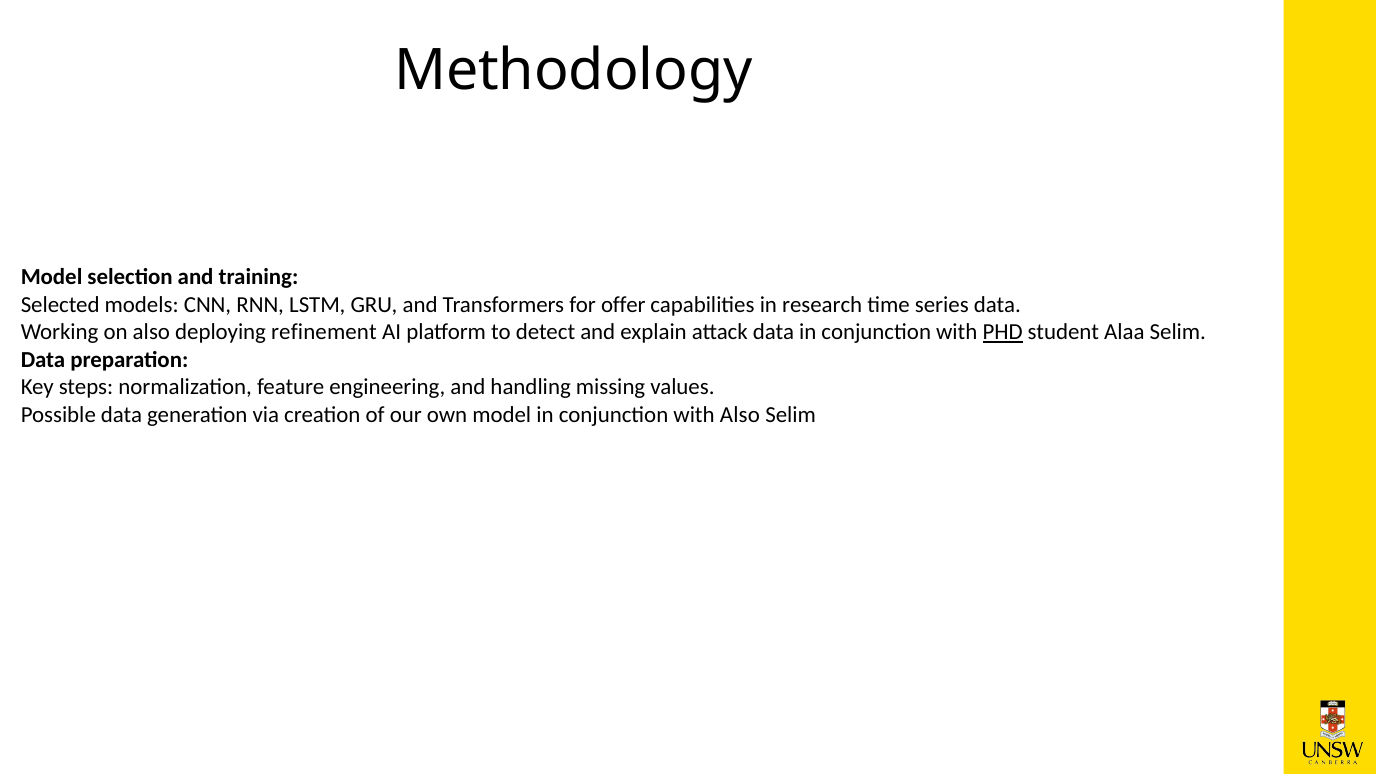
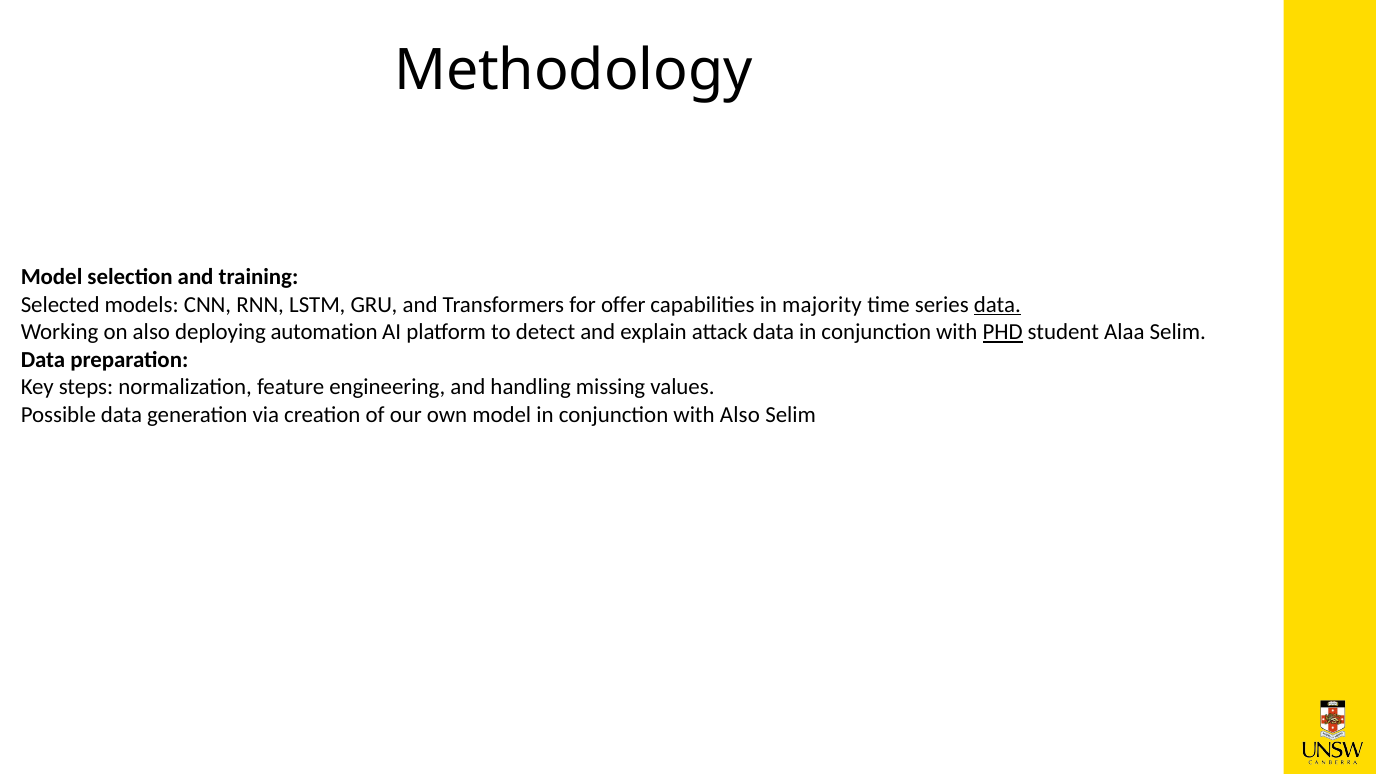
research: research -> majority (822, 305)
data underline: none -> present (997, 305)
refinement: refinement -> automation (324, 332)
